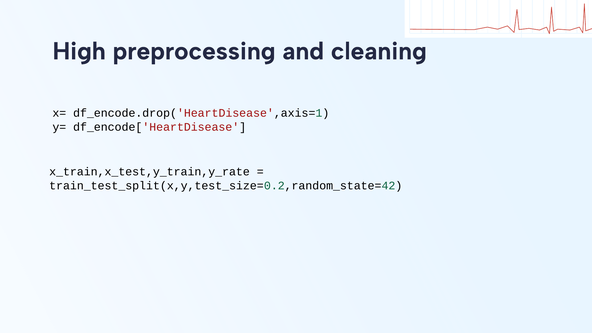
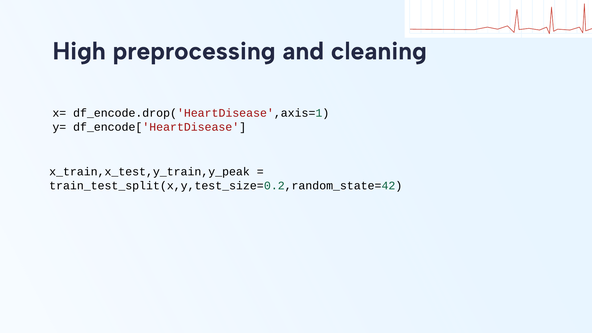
x_train,x_test,y_train,y_rate: x_train,x_test,y_train,y_rate -> x_train,x_test,y_train,y_peak (150, 172)
